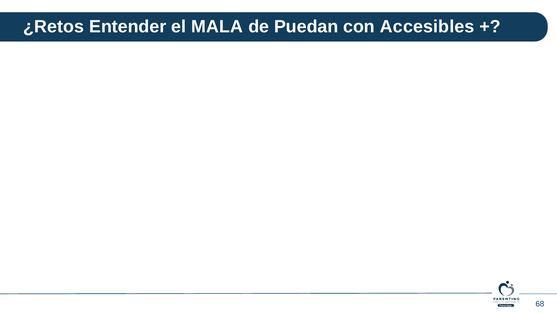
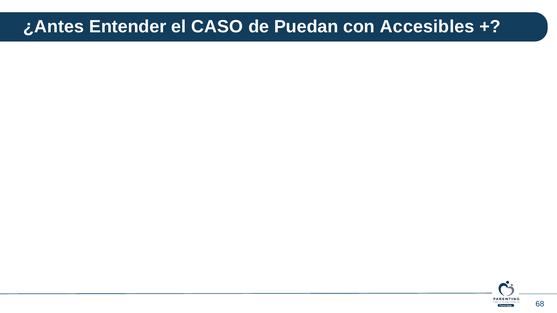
¿Retos: ¿Retos -> ¿Antes (54, 27)
MALA: MALA -> CASO (217, 27)
